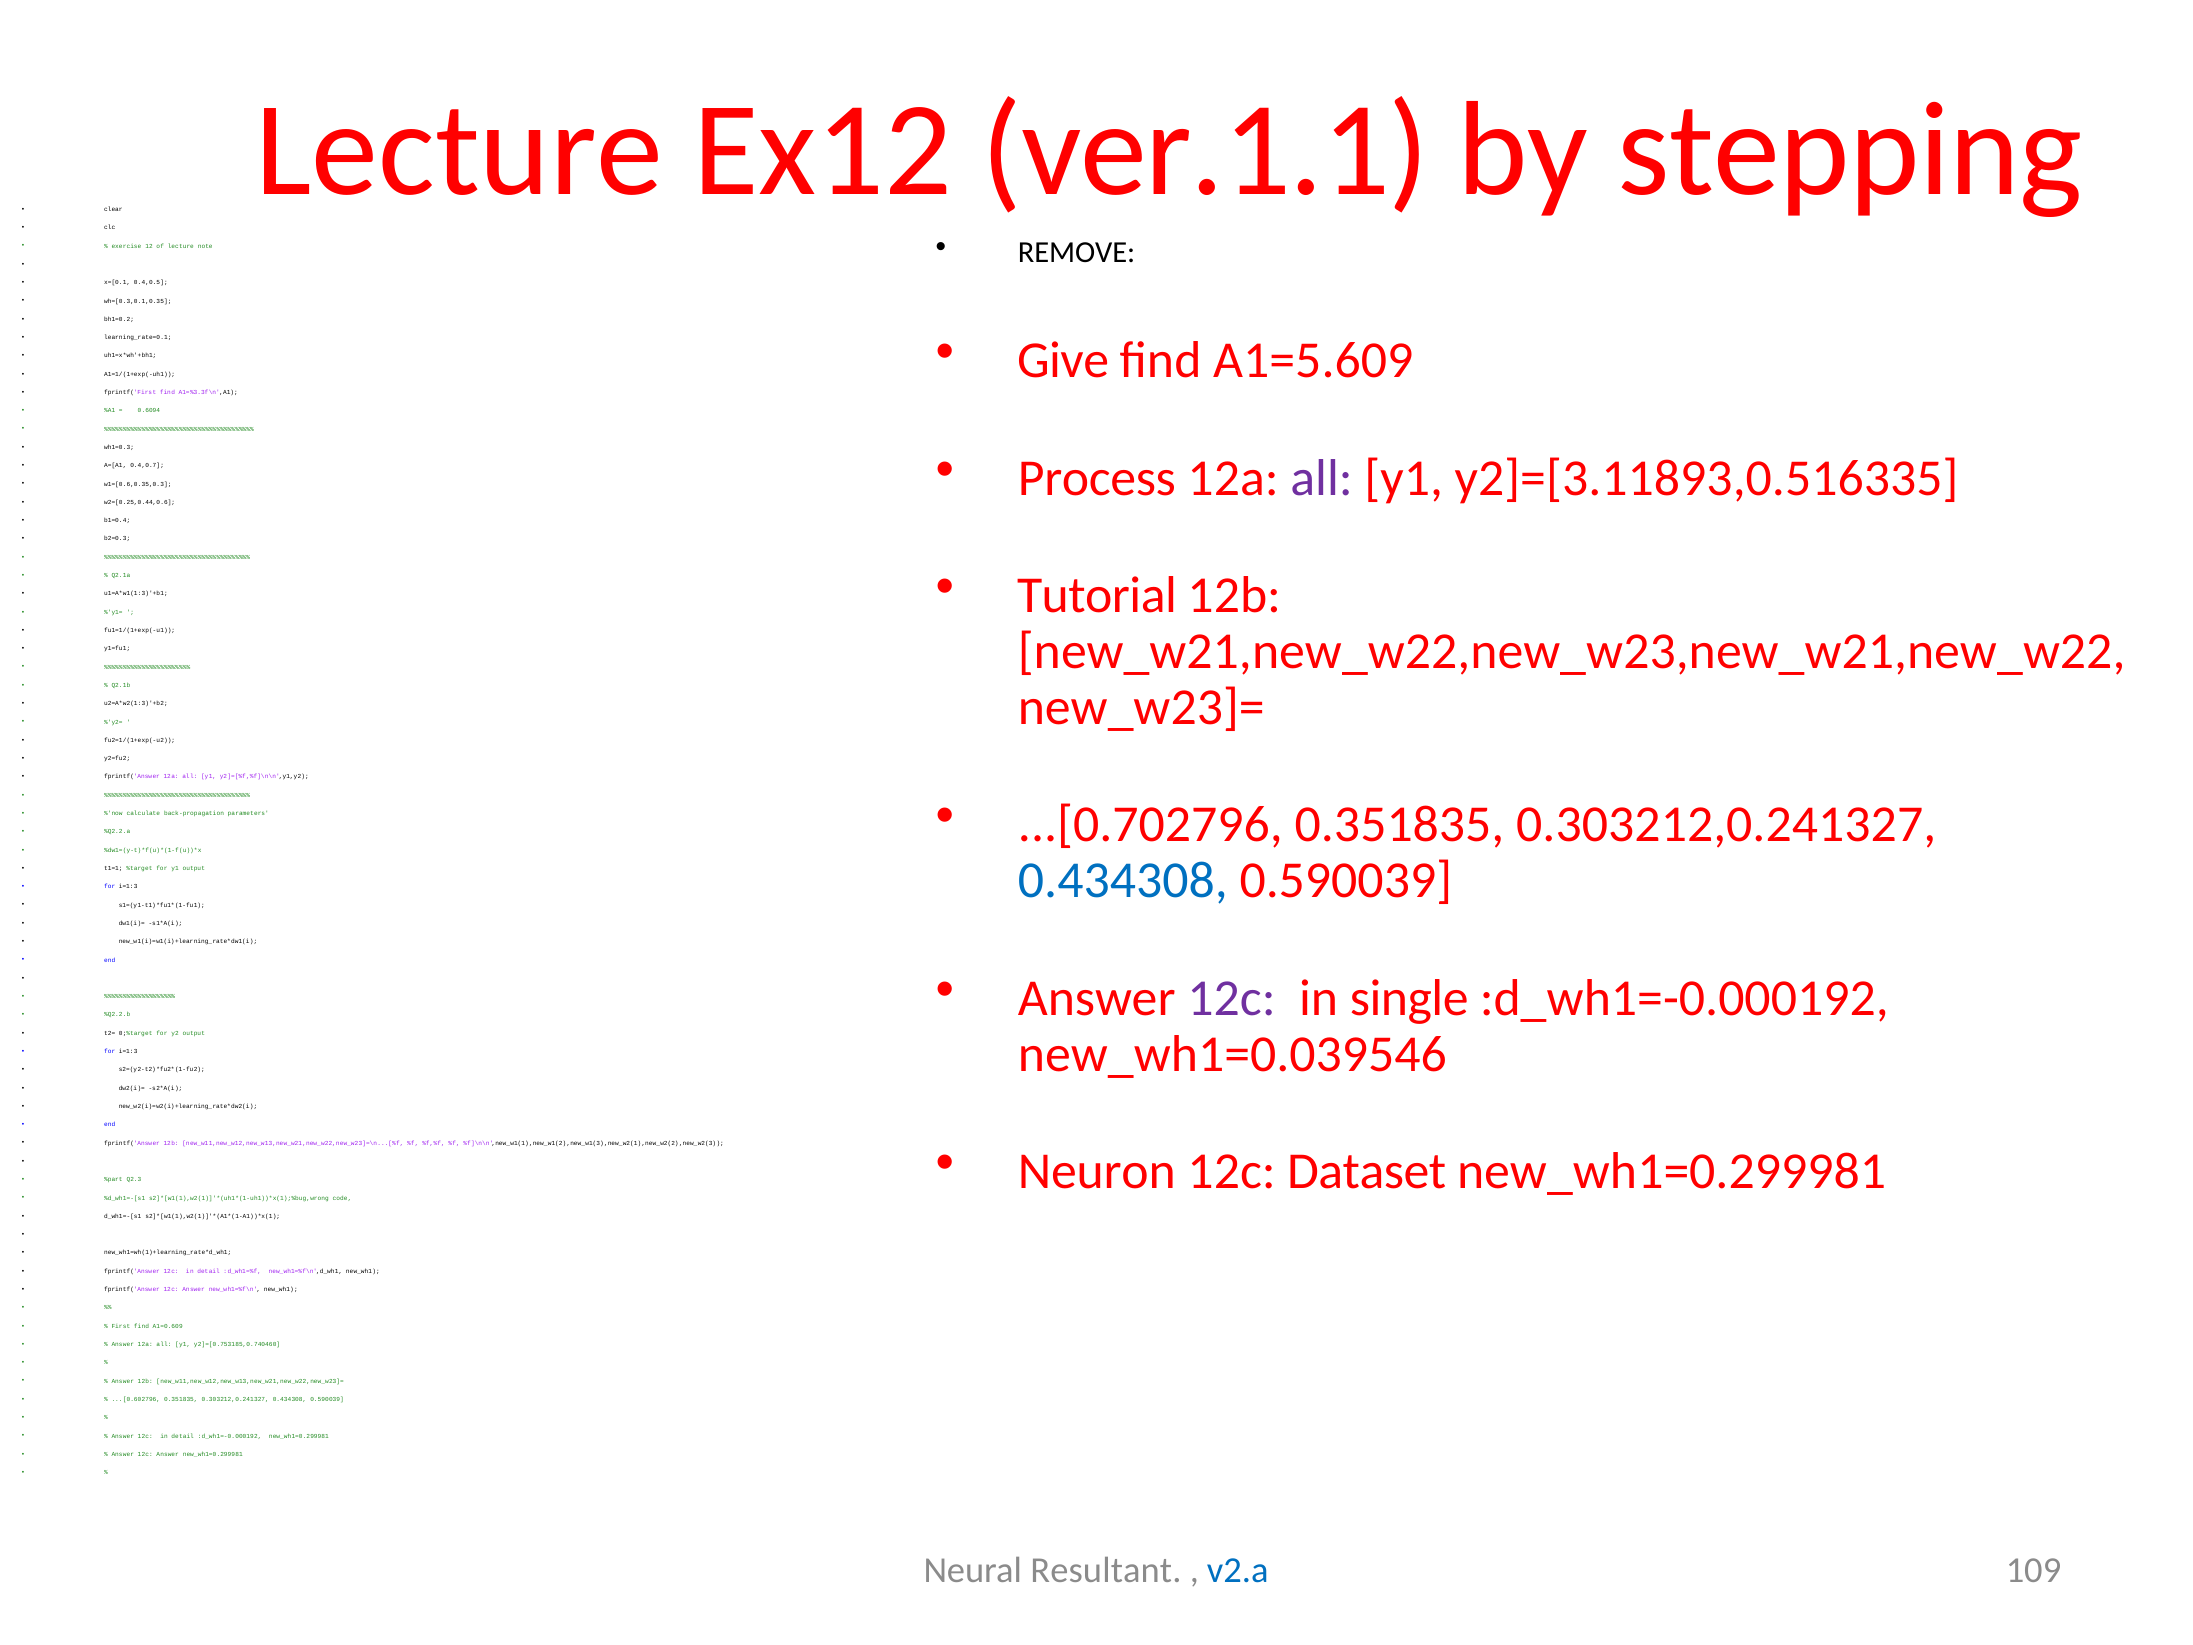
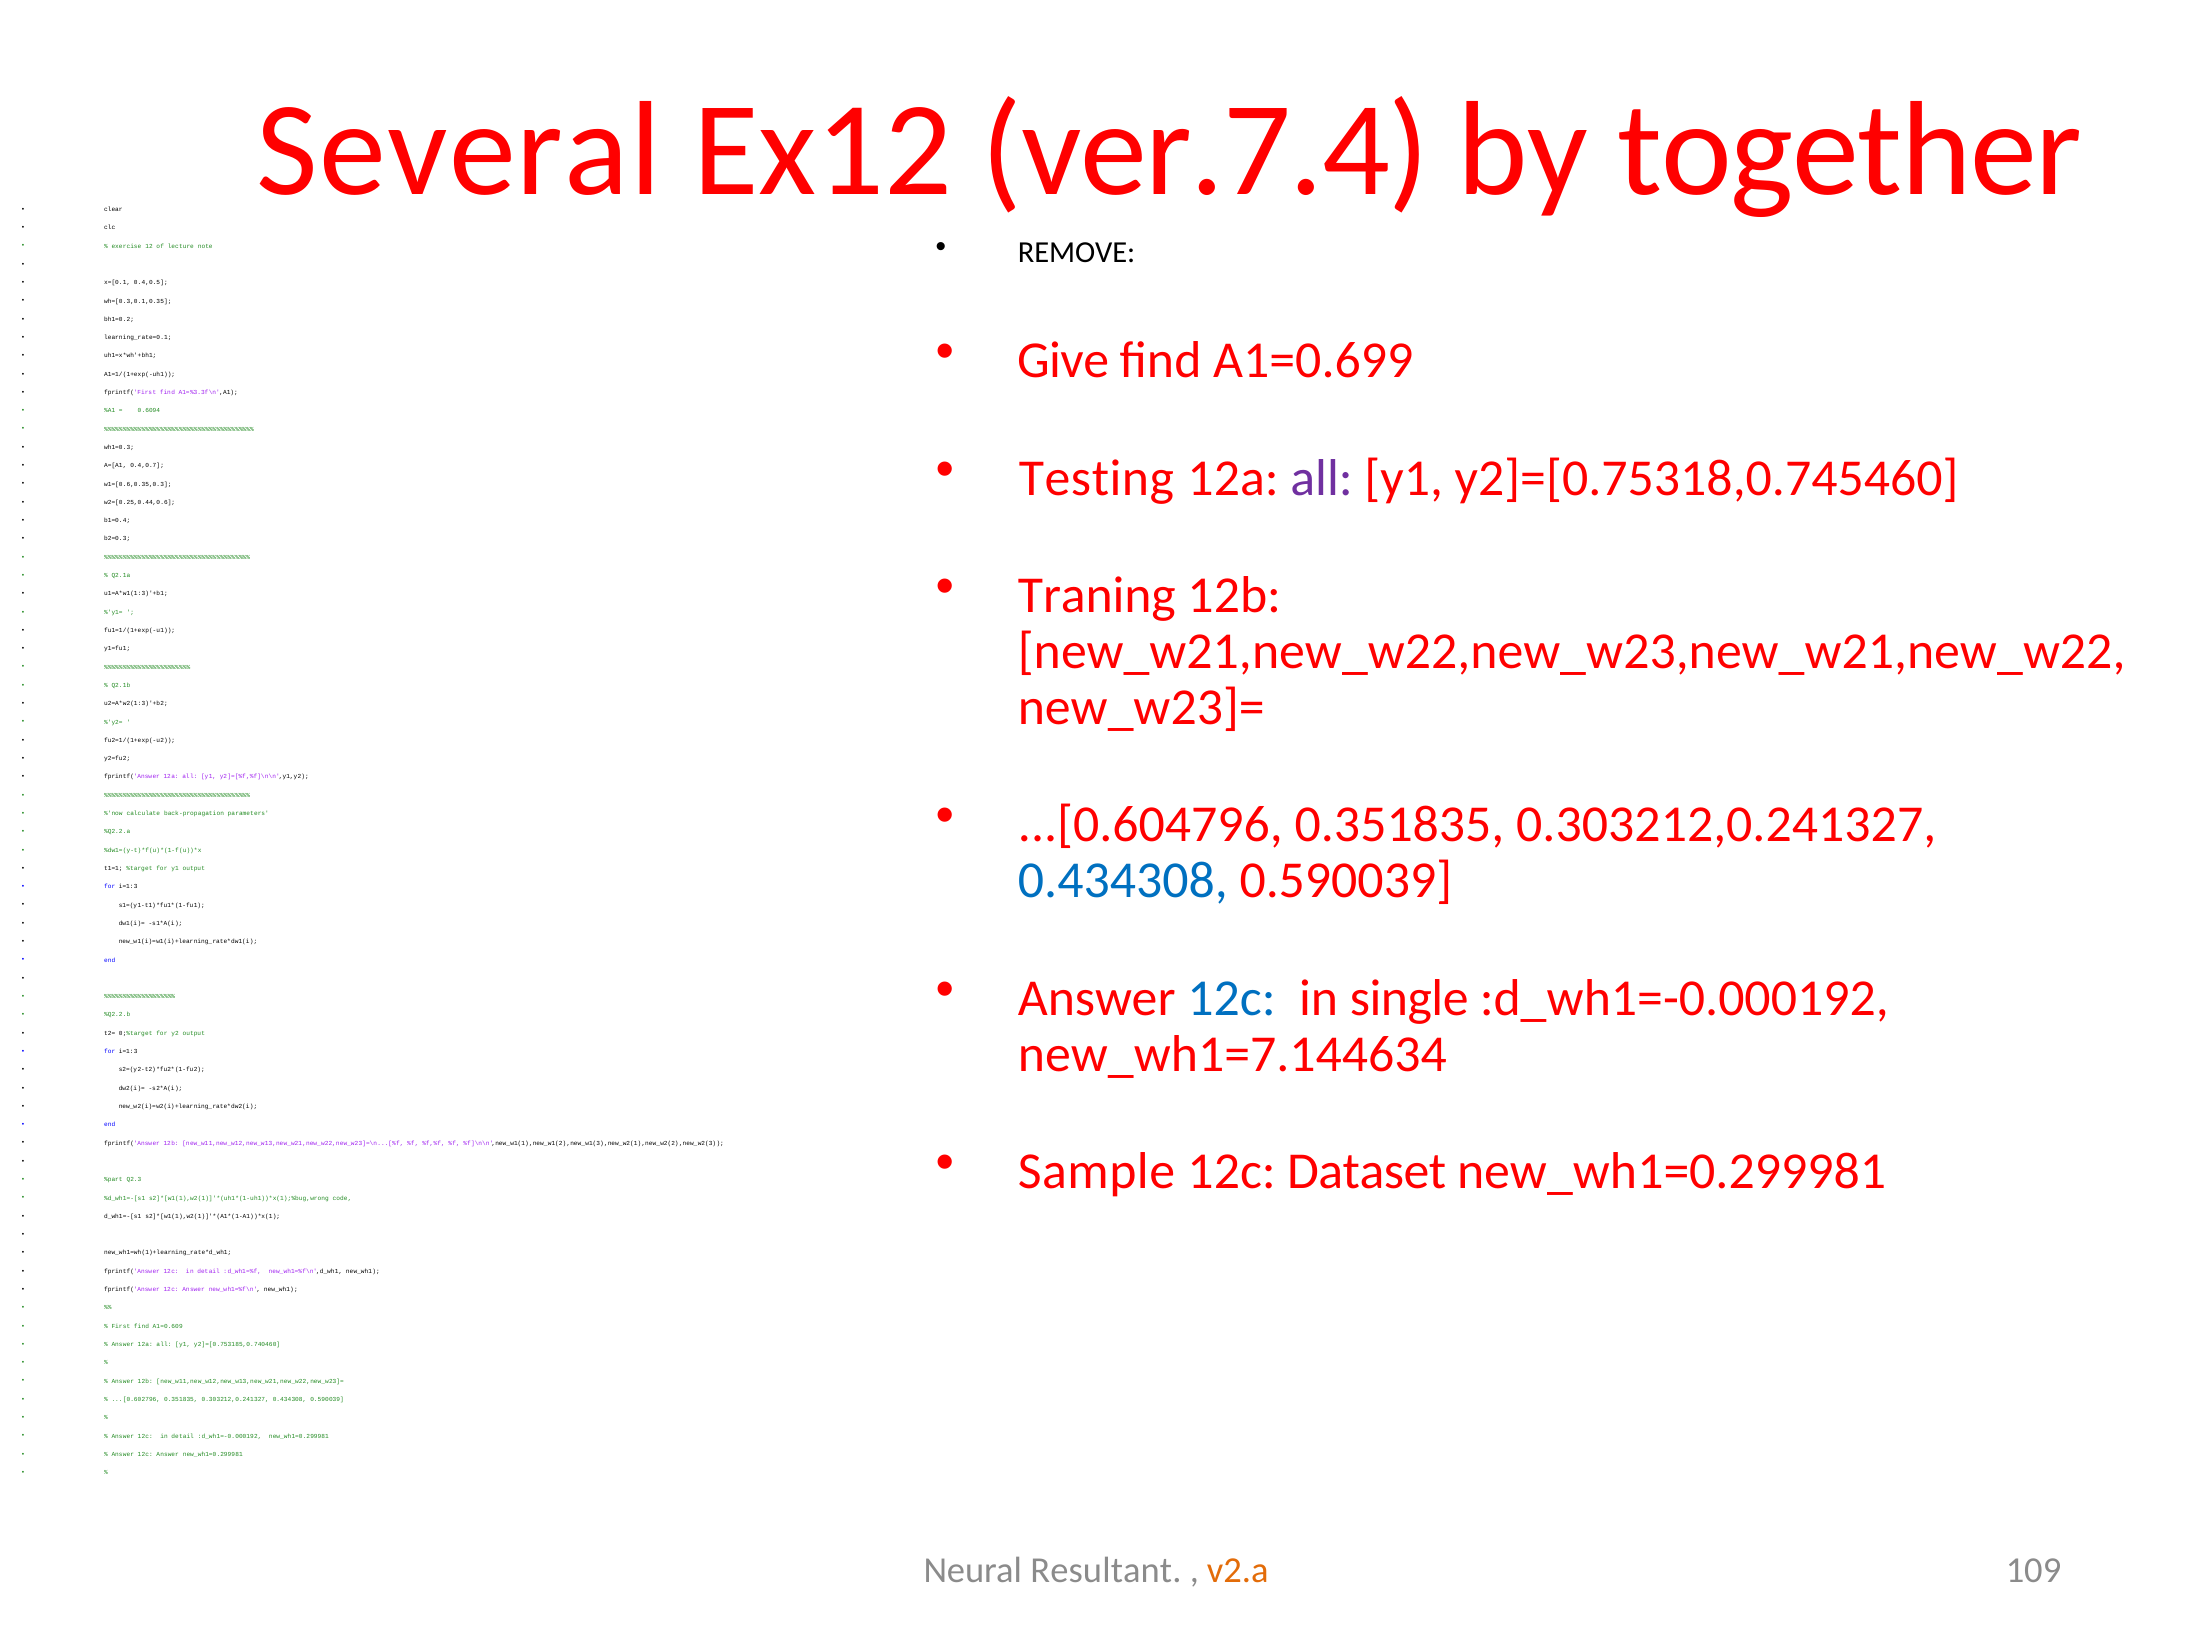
Lecture: Lecture -> Several (459, 150)
ver.1.1: ver.1.1 -> ver.7.4 (1206, 150)
stepping: stepping -> together (1850, 150)
A1=5.609: A1=5.609 -> A1=0.699 (1313, 361)
Process: Process -> Testing (1096, 478)
y2]=[3.11893,0.516335: y2]=[3.11893,0.516335 -> y2]=[0.75318,0.745460 (1707, 478)
Tutorial: Tutorial -> Traning (1097, 595)
...[0.702796: ...[0.702796 -> ...[0.604796 (1150, 825)
12c colour: purple -> blue (1232, 998)
new_wh1=0.039546: new_wh1=0.039546 -> new_wh1=7.144634 (1232, 1054)
Neuron: Neuron -> Sample (1097, 1171)
v2.a colour: blue -> orange (1238, 1571)
